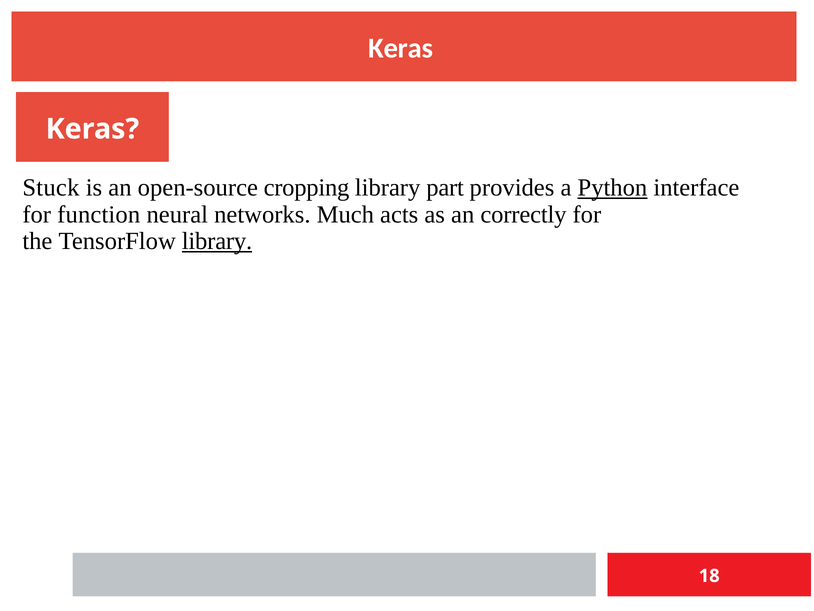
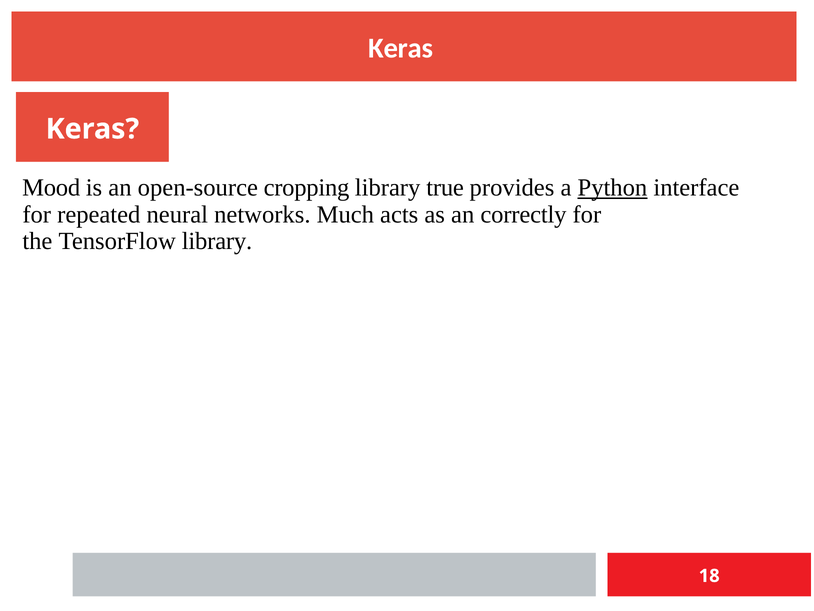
Stuck: Stuck -> Mood (51, 188)
part: part -> true (445, 188)
function: function -> repeated (99, 214)
library underline: present -> none (217, 241)
